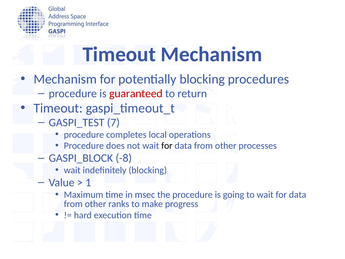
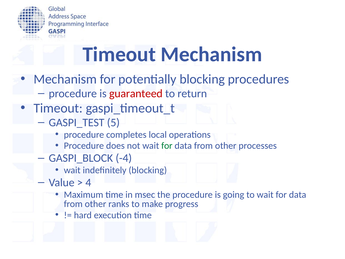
7: 7 -> 5 (113, 122)
for colour: black -> green (167, 146)
-8: -8 -> -4 (124, 158)
1: 1 -> 4 (88, 182)
